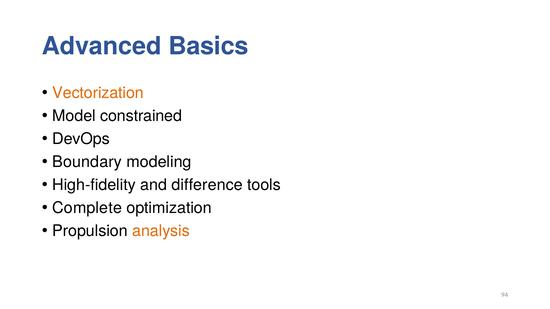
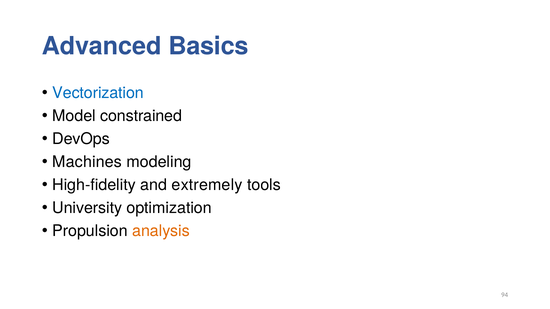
Vectorization colour: orange -> blue (98, 93)
Boundary: Boundary -> Machines (87, 162)
difference: difference -> extremely (207, 185)
Complete: Complete -> University (87, 208)
